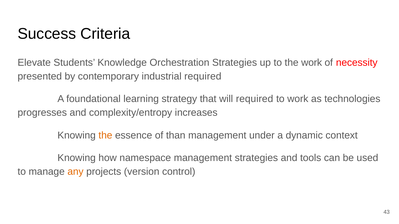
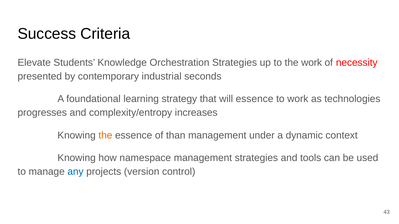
industrial required: required -> seconds (203, 77)
will required: required -> essence (255, 99)
any colour: orange -> blue (75, 172)
